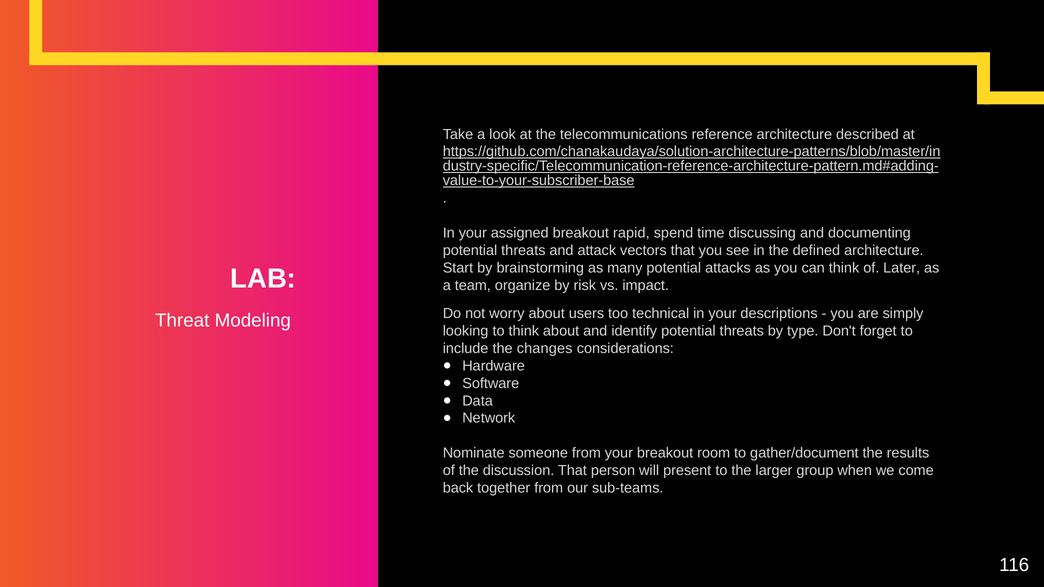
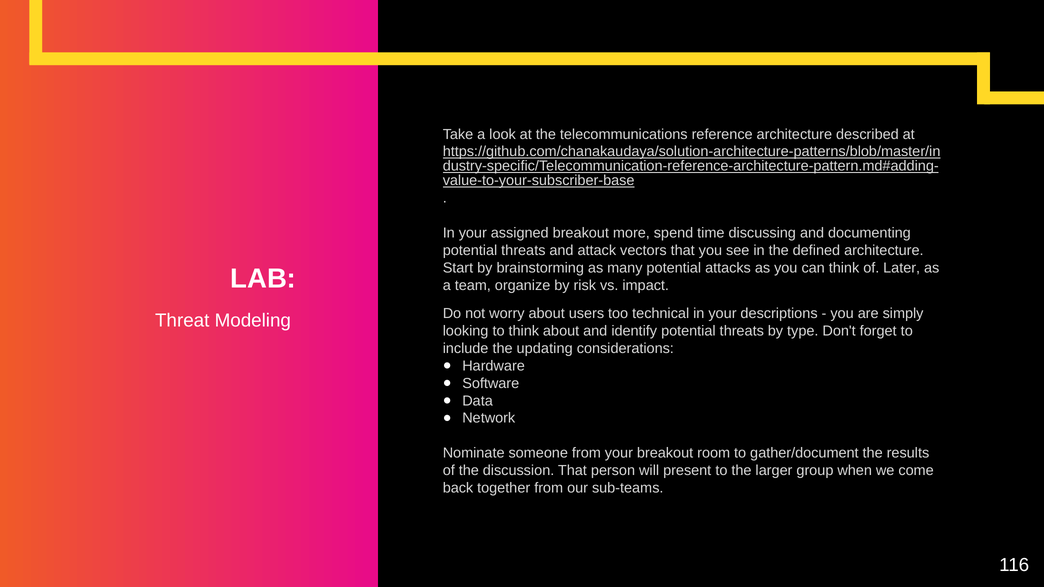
rapid: rapid -> more (631, 233)
changes: changes -> updating (545, 349)
